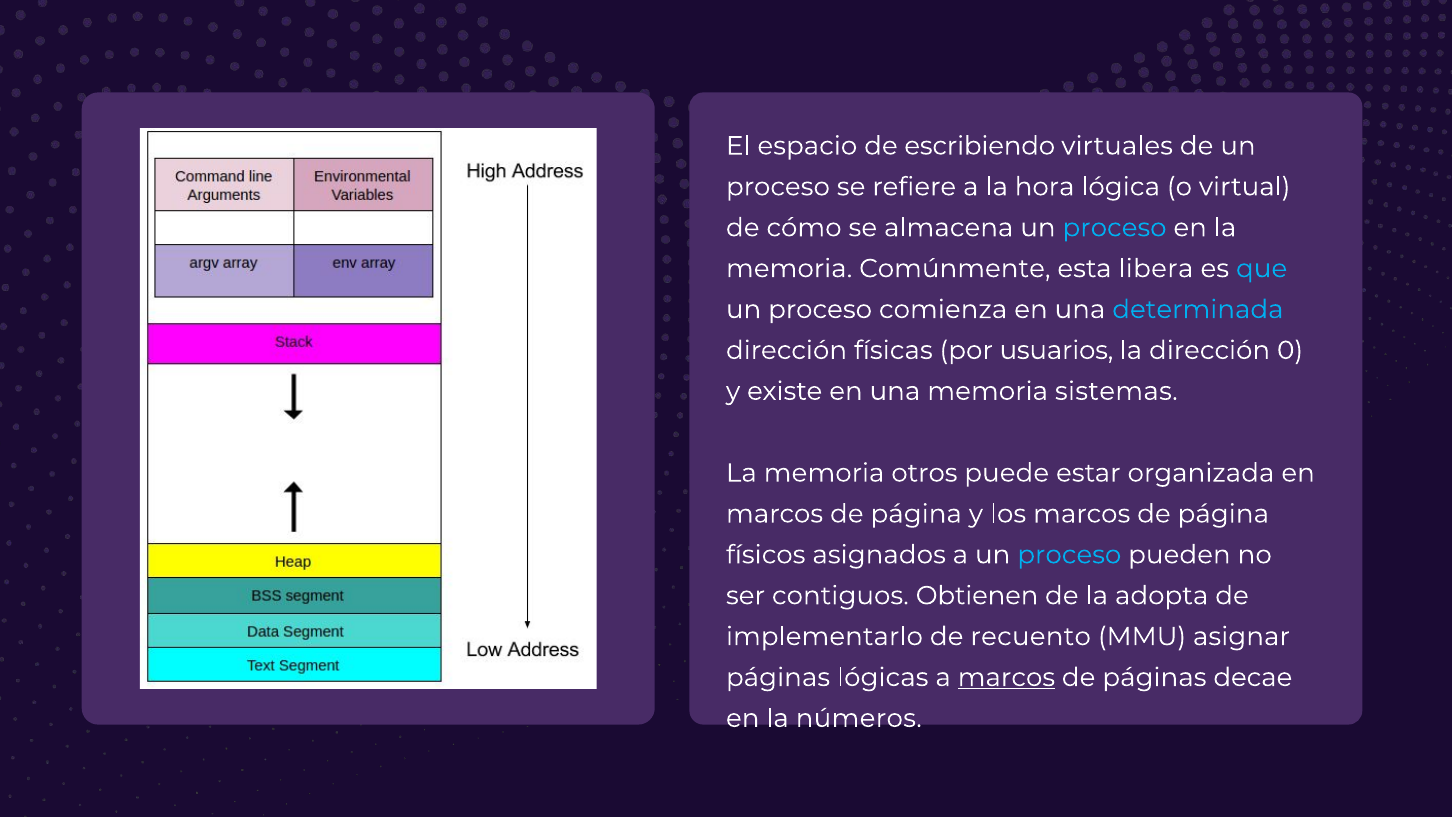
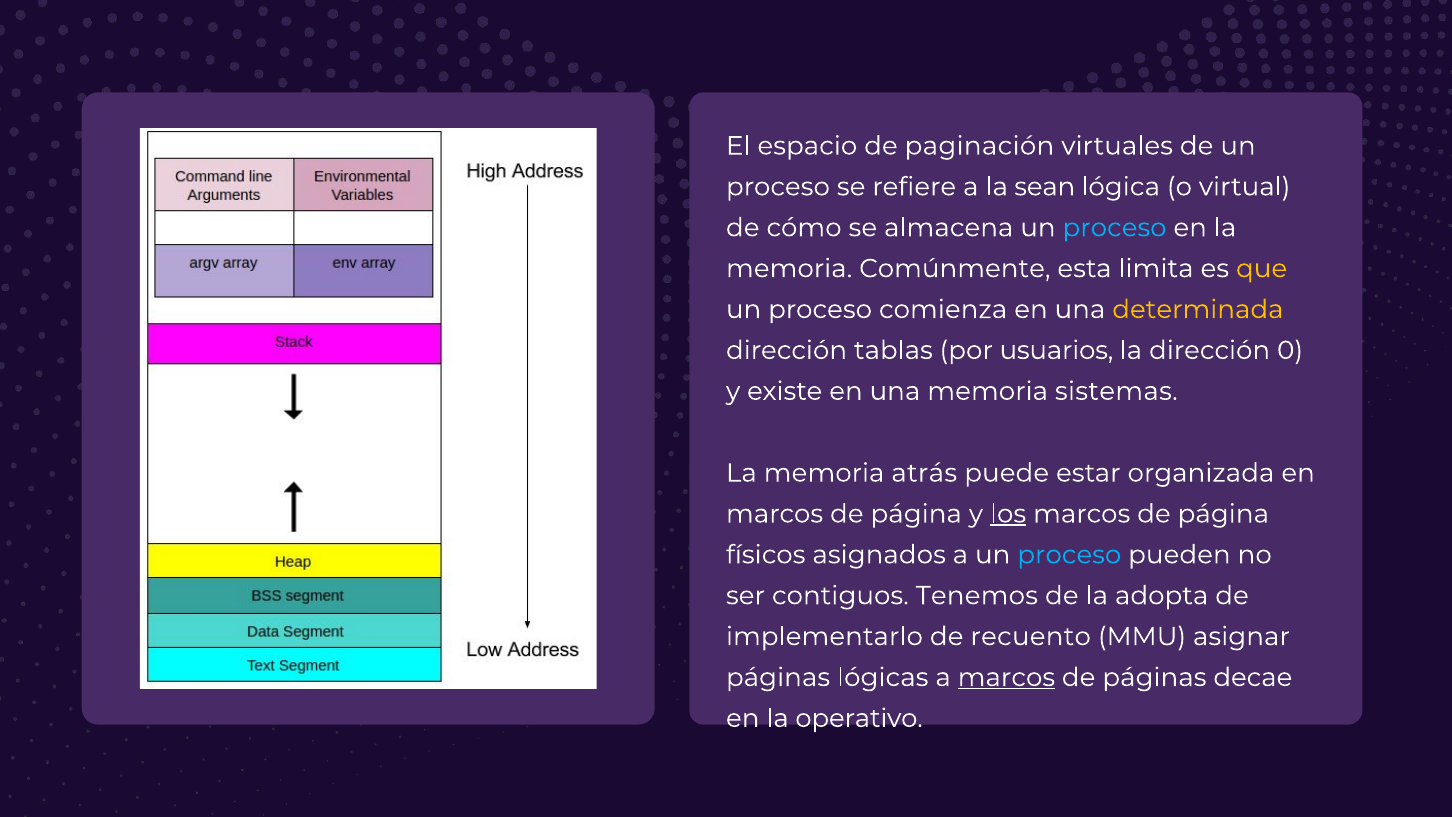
escribiendo: escribiendo -> paginación (979, 146)
hora: hora -> sean (1045, 187)
libera: libera -> limita (1156, 268)
que colour: light blue -> yellow (1262, 268)
determinada colour: light blue -> yellow (1198, 309)
físicas: físicas -> tablas (893, 350)
otros: otros -> atrás (924, 473)
los underline: none -> present (1008, 514)
Obtienen: Obtienen -> Tenemos (977, 595)
números: números -> operativo (859, 718)
